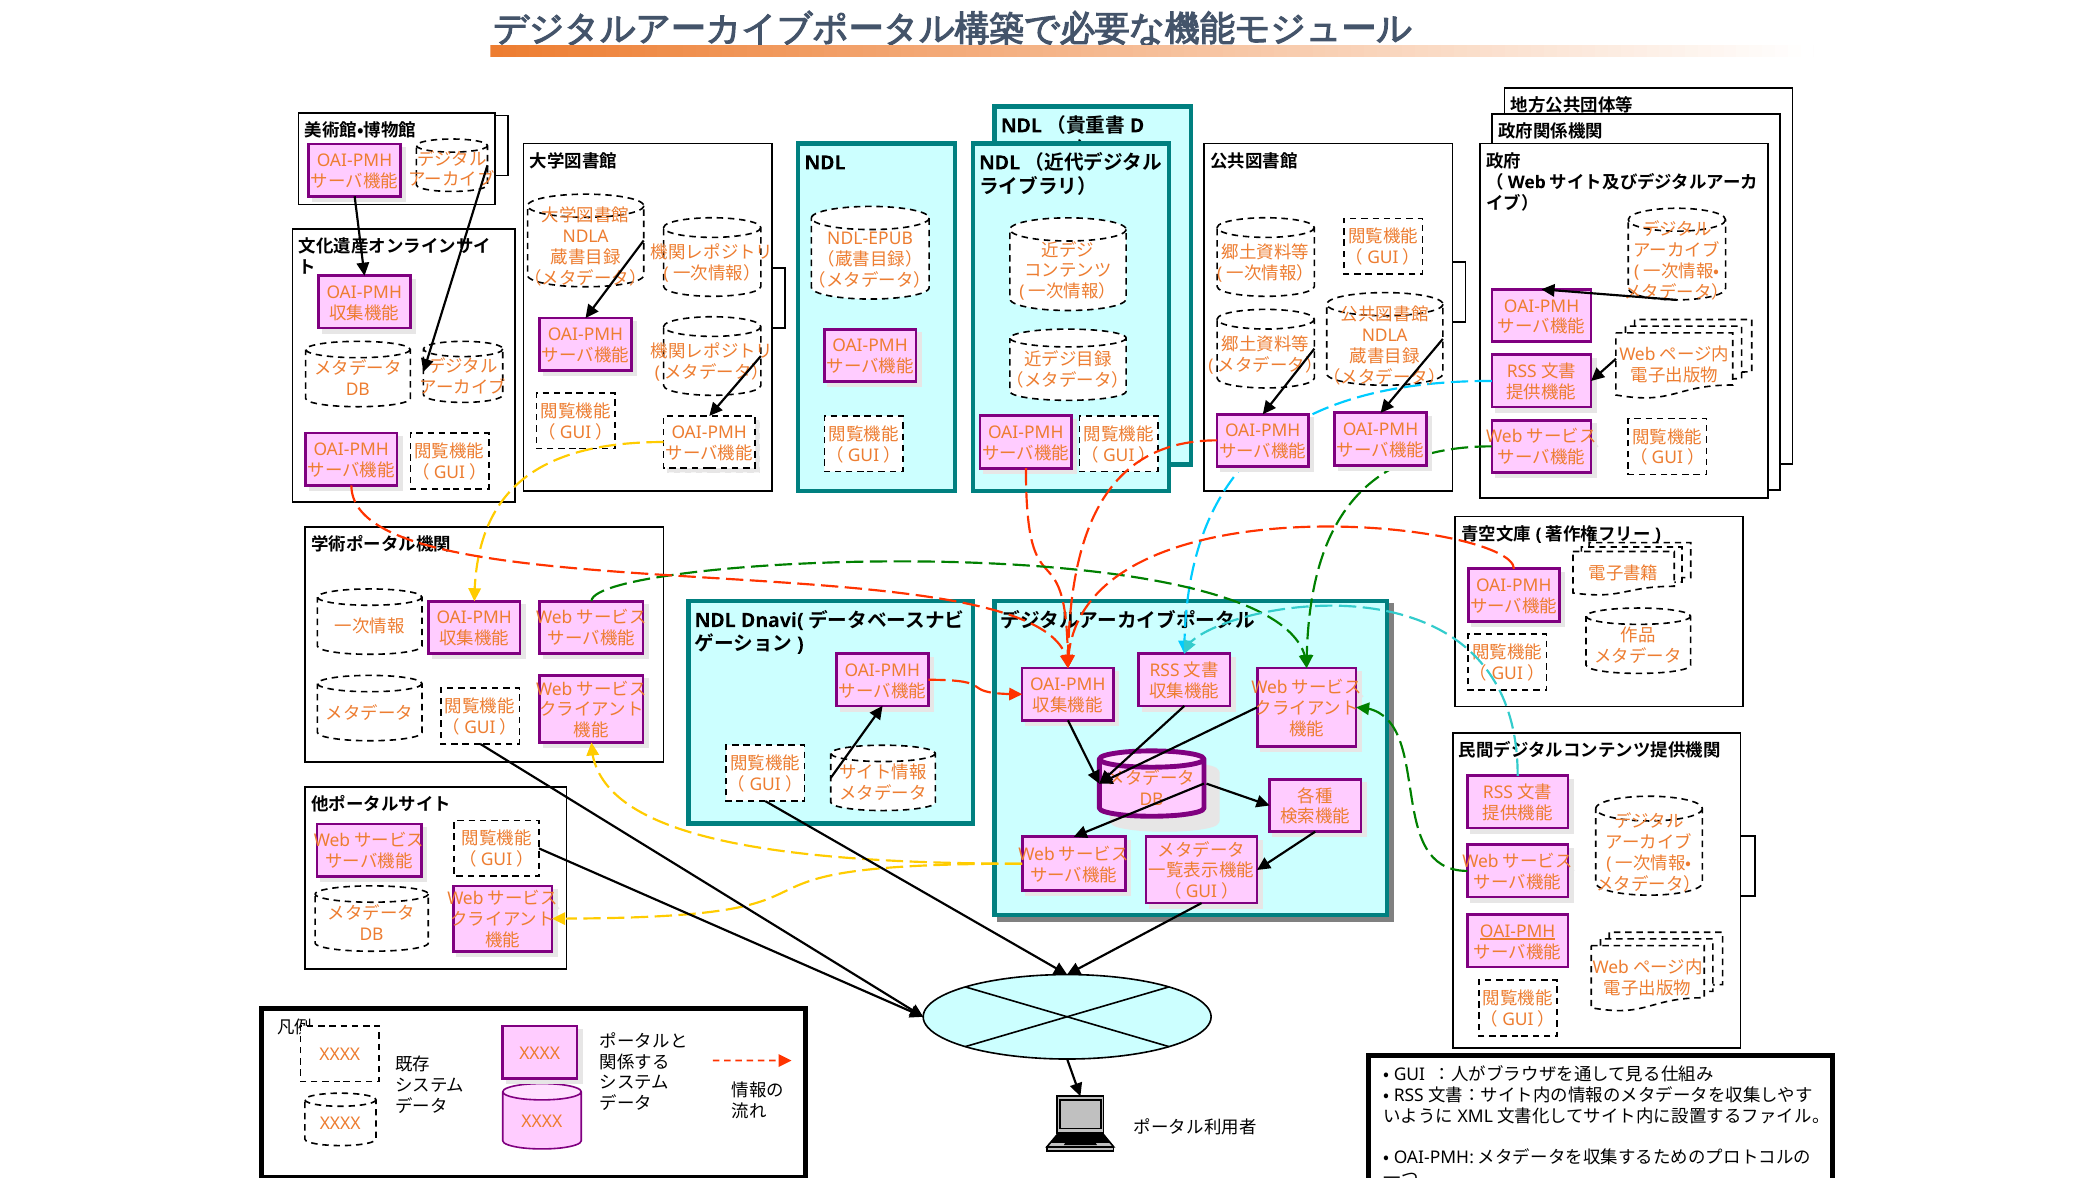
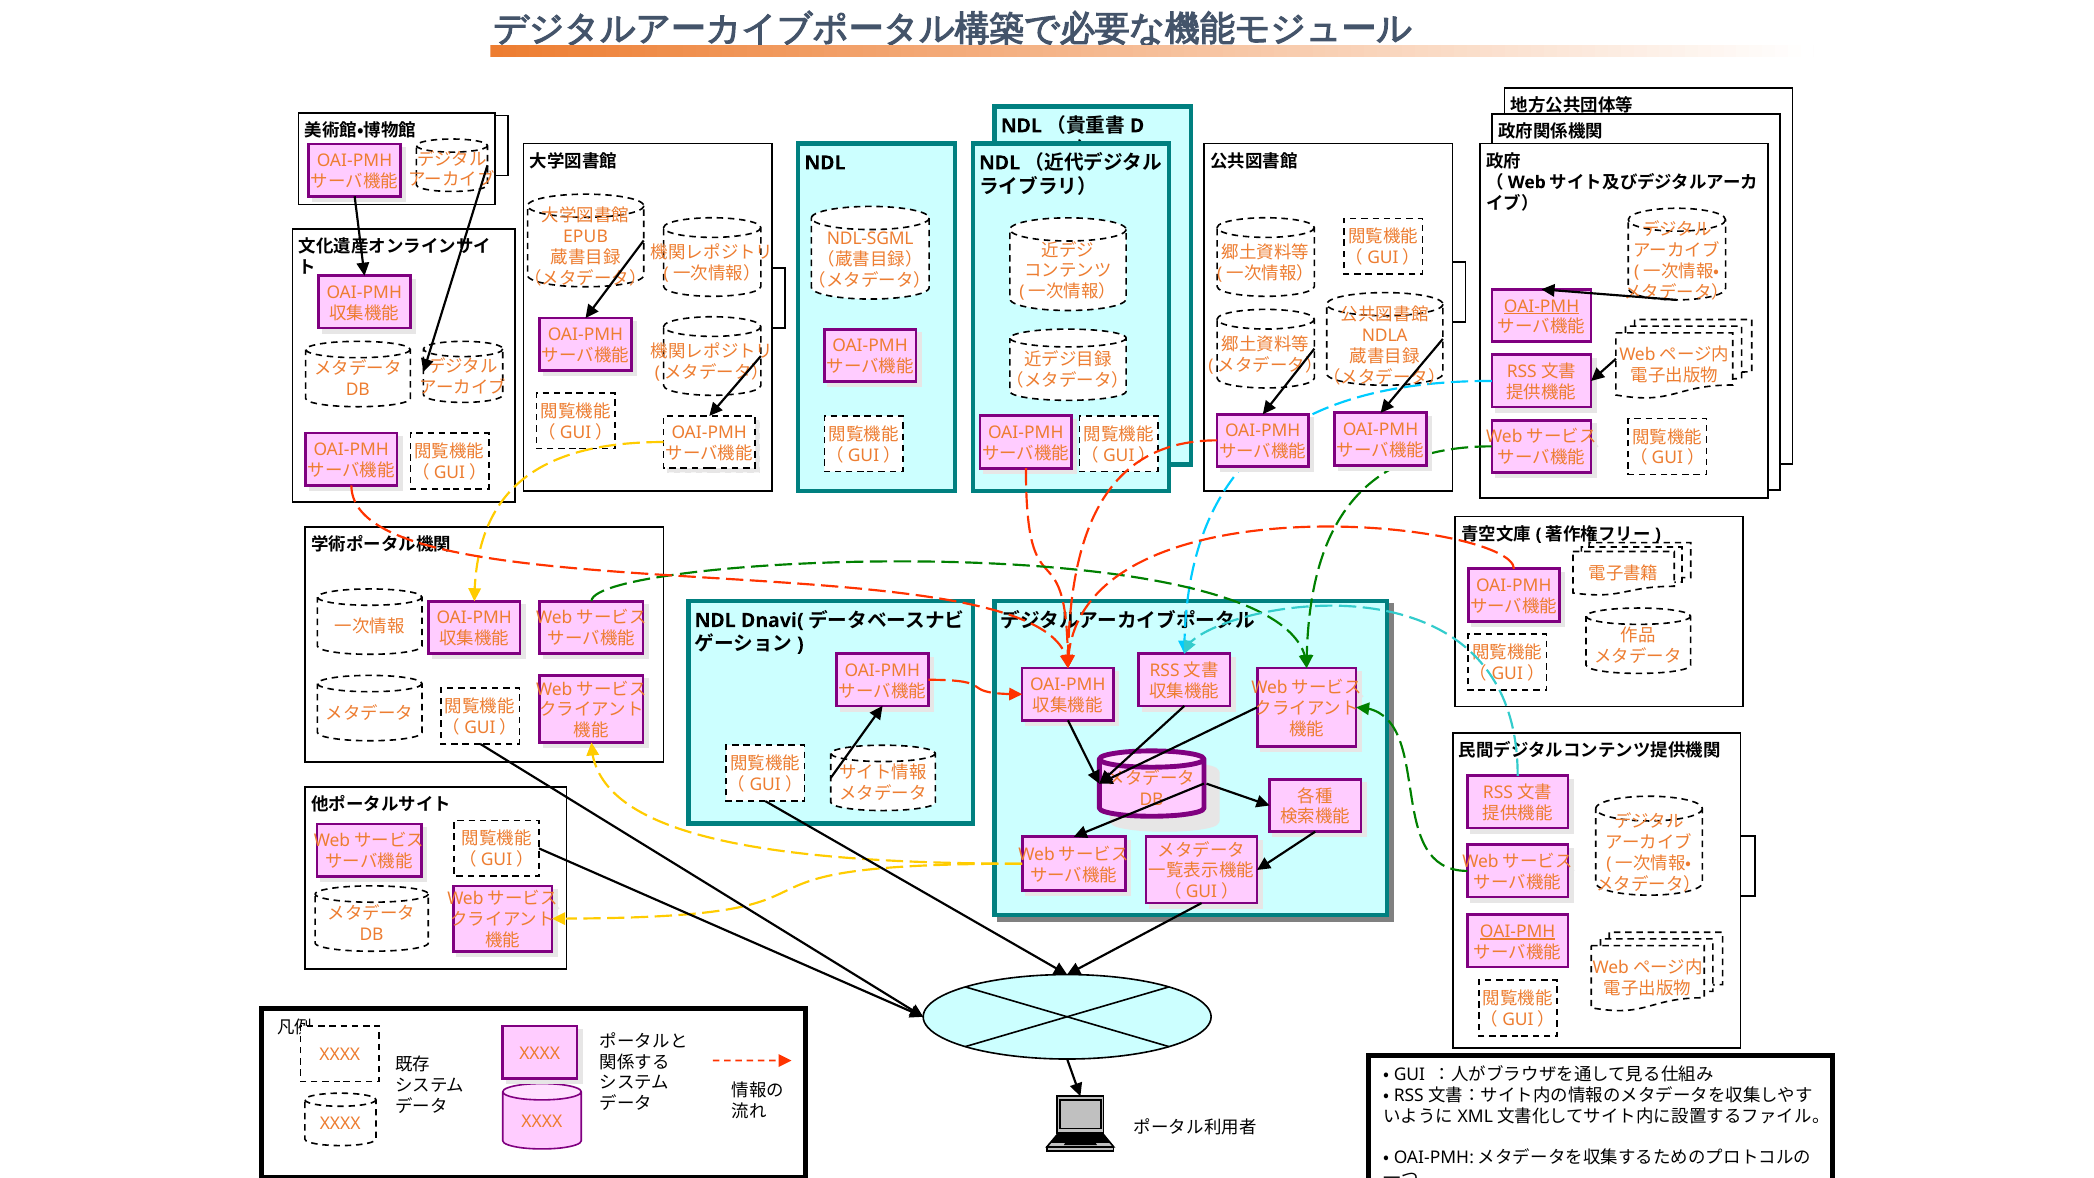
NDLA: NDLA -> EPUB (585, 237)
NDL-EPUB: NDL-EPUB -> NDL-SGML (870, 239)
OAI-PMH underline: none -> present (1541, 306)
